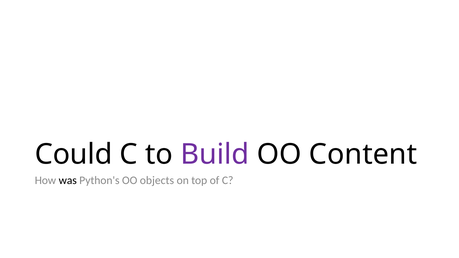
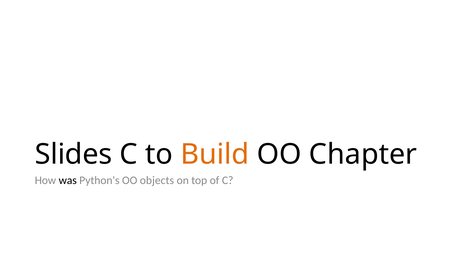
Could: Could -> Slides (74, 154)
Build colour: purple -> orange (215, 154)
Content: Content -> Chapter (363, 154)
